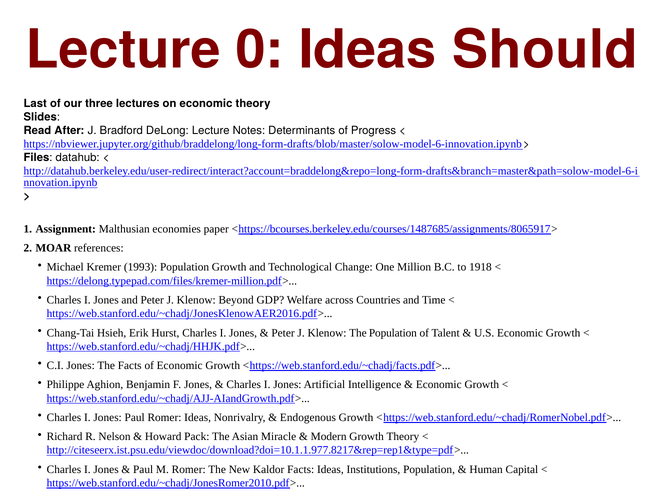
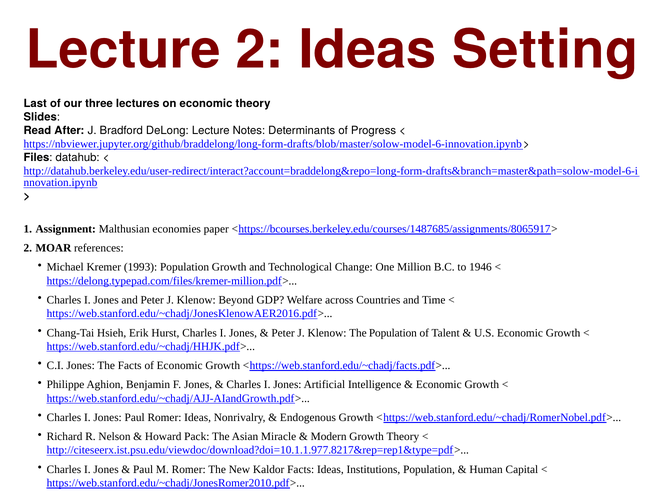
Lecture 0: 0 -> 2 (260, 50)
Should: Should -> Setting (545, 50)
1918: 1918 -> 1946 (480, 267)
